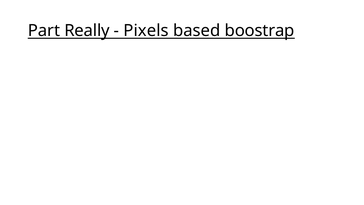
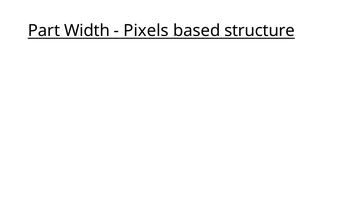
Really: Really -> Width (87, 31)
boostrap: boostrap -> structure (260, 31)
